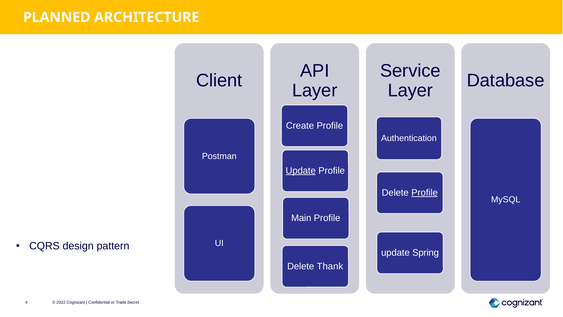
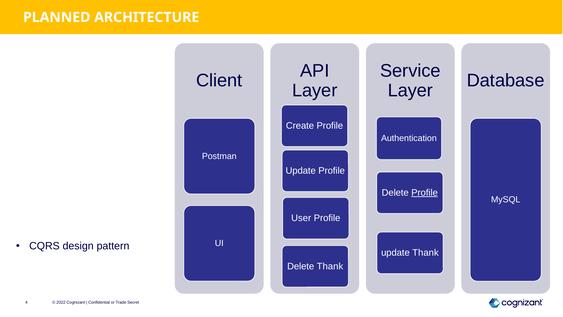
Update underline: present -> none (301, 171)
Main: Main -> User (301, 218)
update Spring: Spring -> Thank (426, 253)
